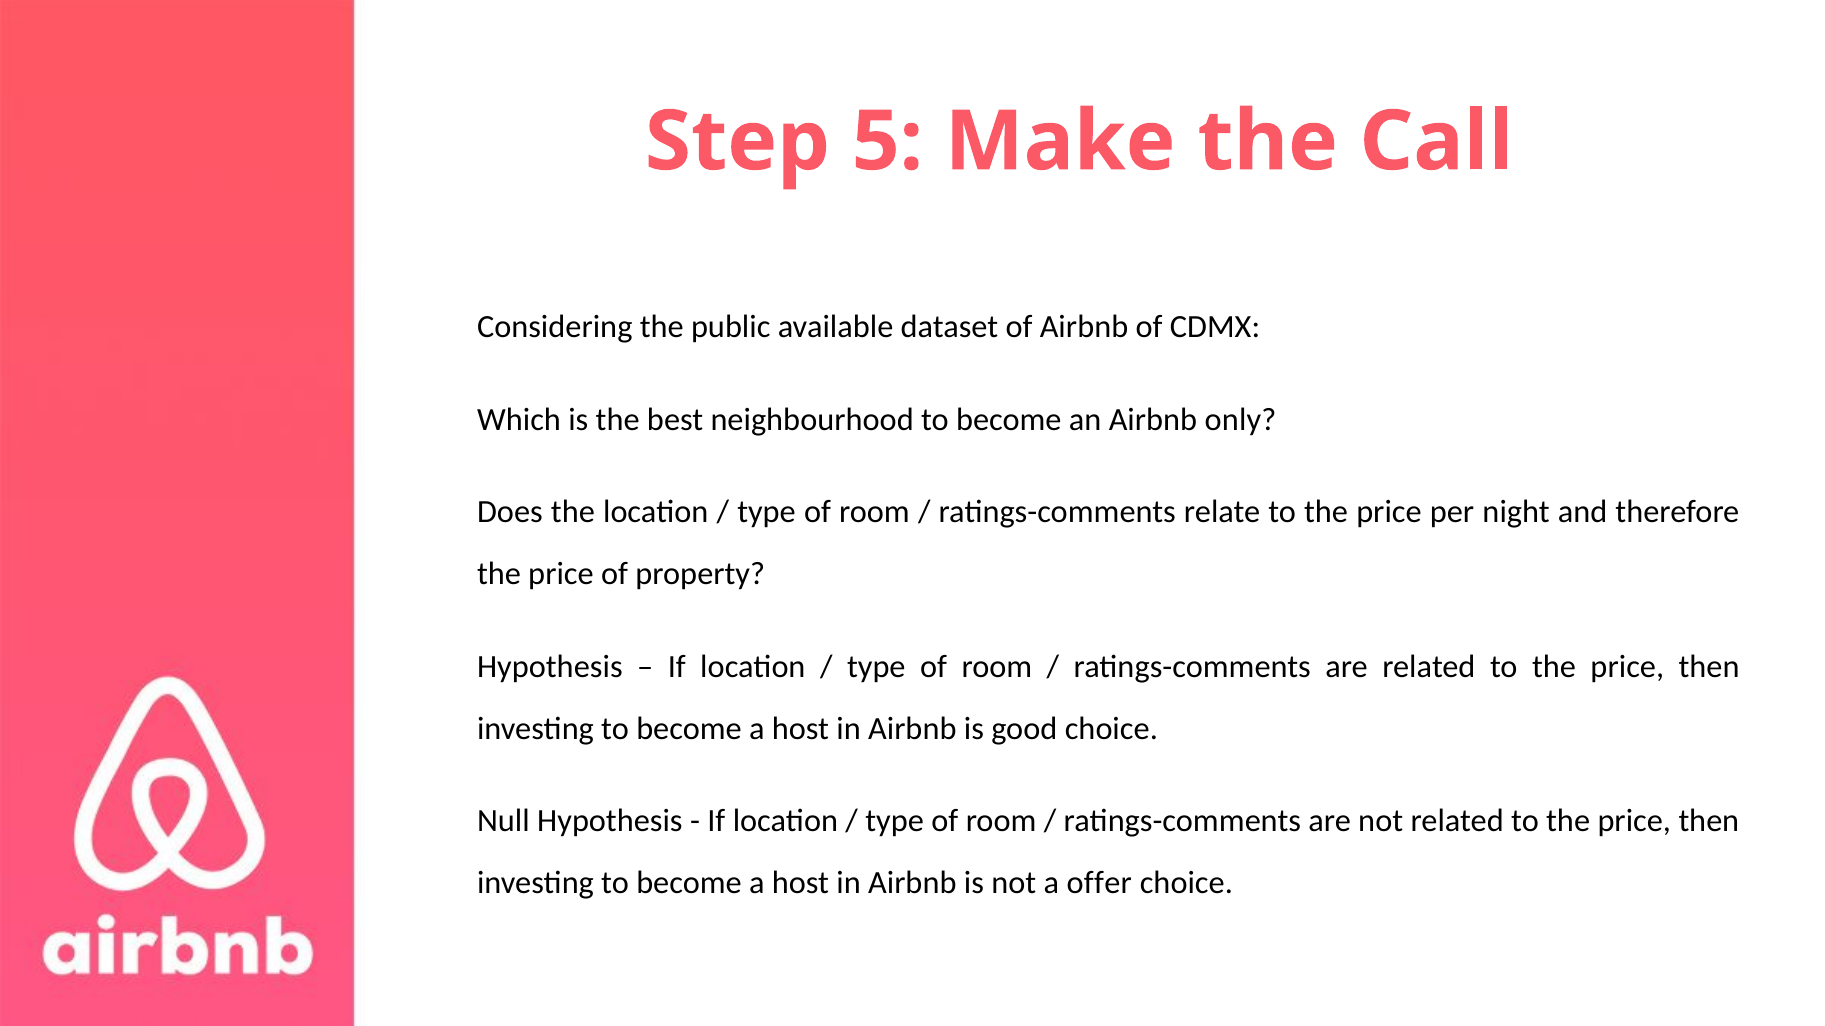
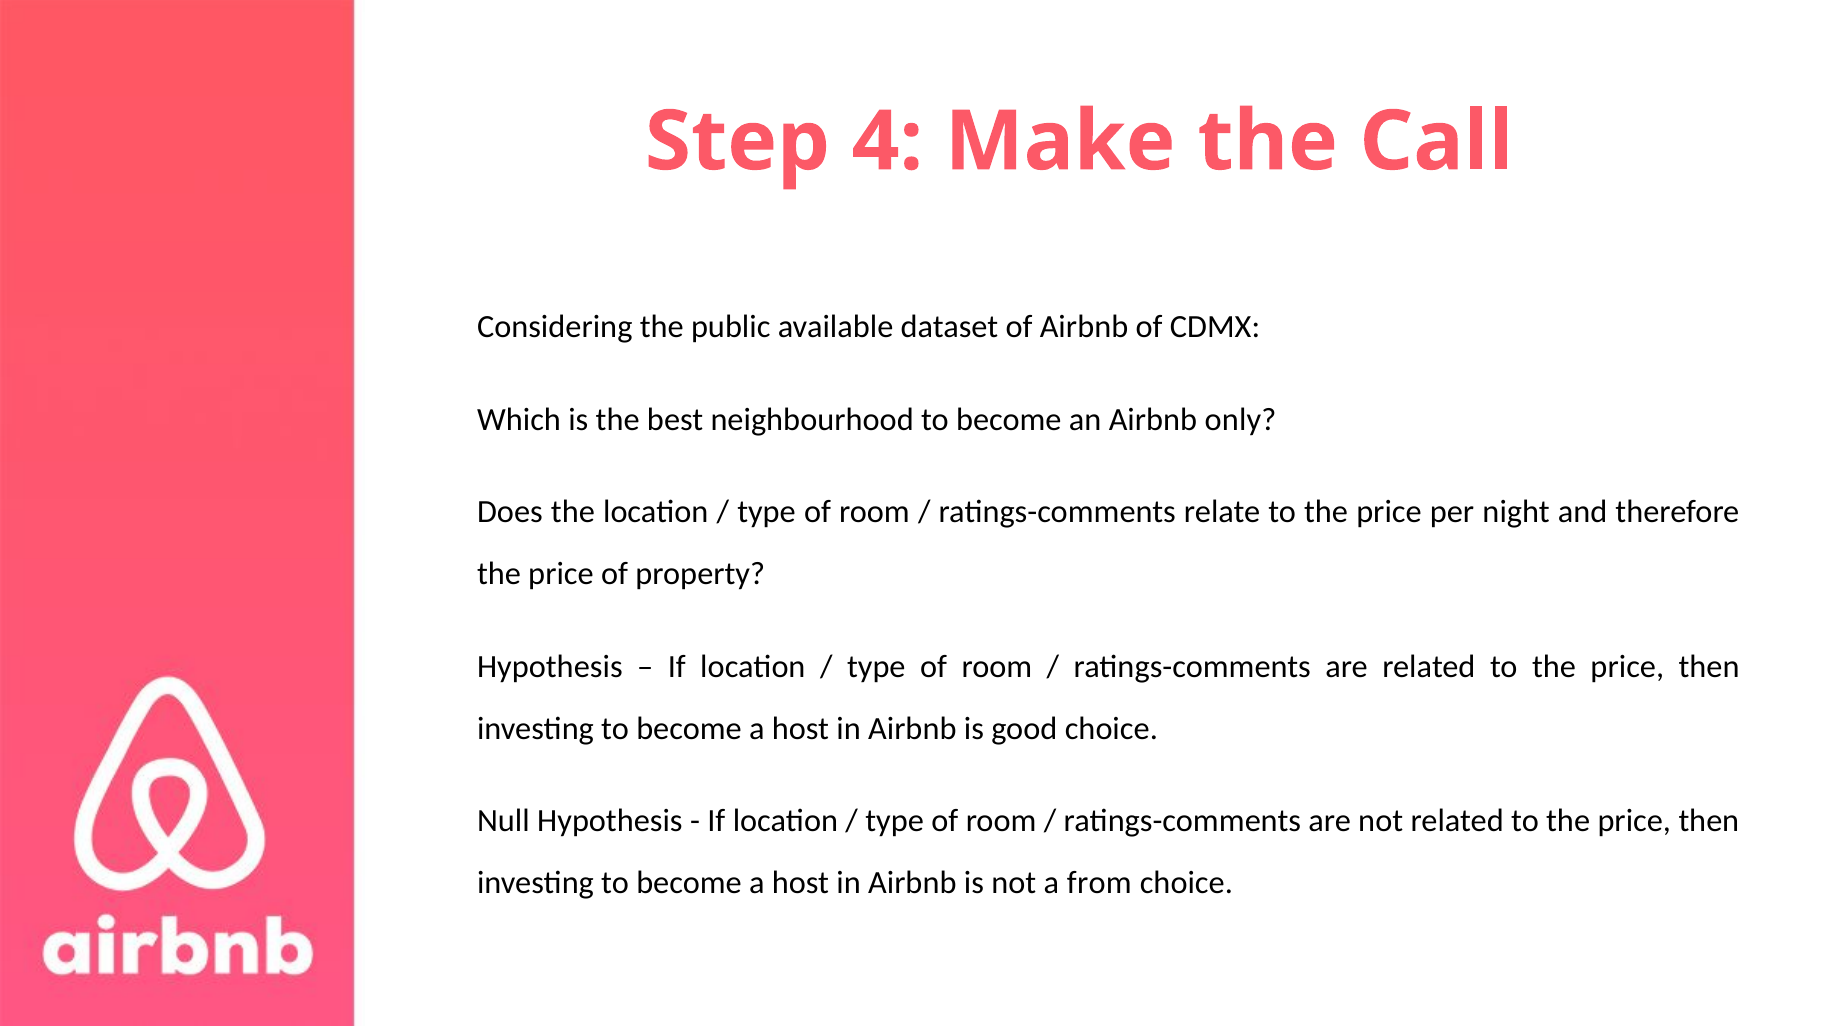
5: 5 -> 4 (887, 142)
offer: offer -> from (1099, 884)
